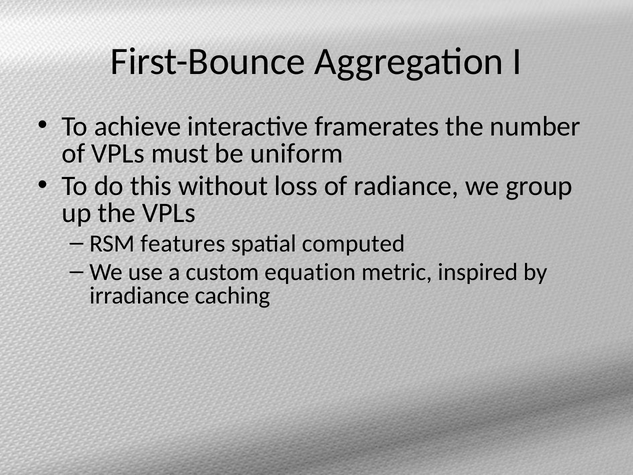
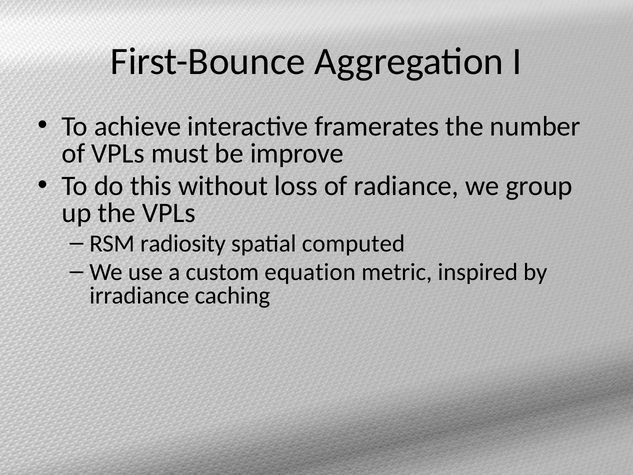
uniform: uniform -> improve (297, 153)
features: features -> radiosity (183, 243)
